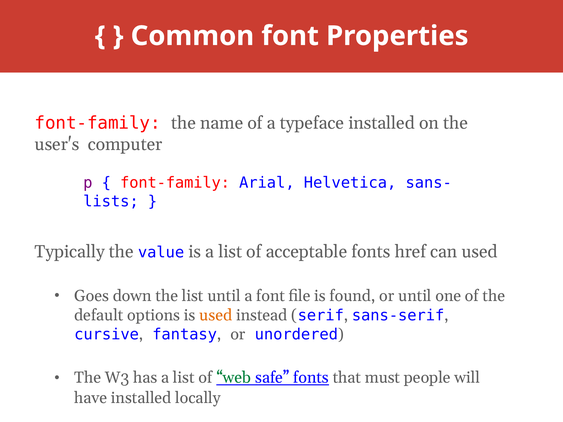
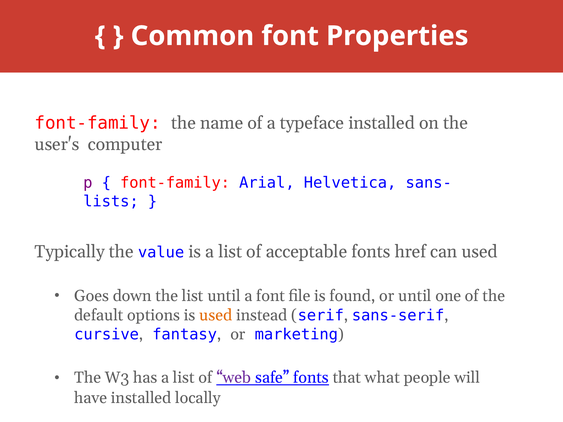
unordered: unordered -> marketing (296, 335)
web colour: green -> purple (234, 378)
must: must -> what (382, 378)
